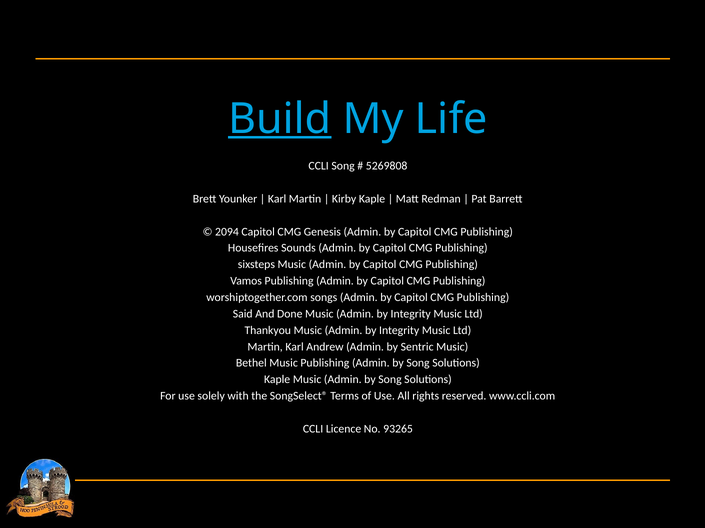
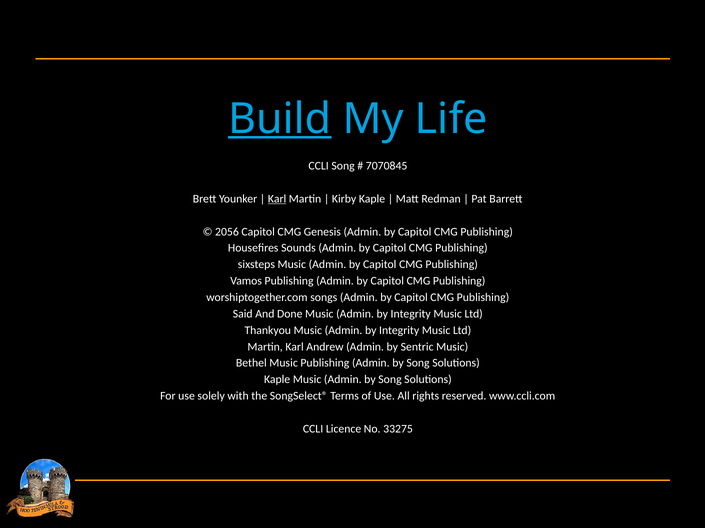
5269808: 5269808 -> 7070845 (387, 166)
Karl underline: none -> present (277, 199)
2094: 2094 -> 2056 (227, 232)
93265: 93265 -> 33275 (398, 429)
